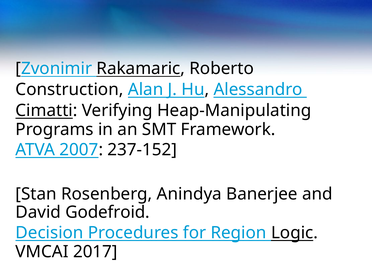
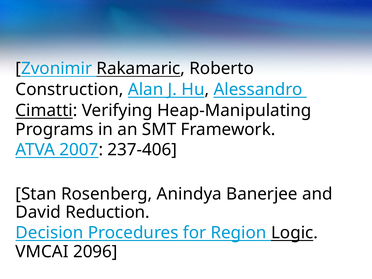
237-152: 237-152 -> 237-406 (142, 150)
Godefroid: Godefroid -> Reduction (108, 212)
2017: 2017 -> 2096 (95, 252)
